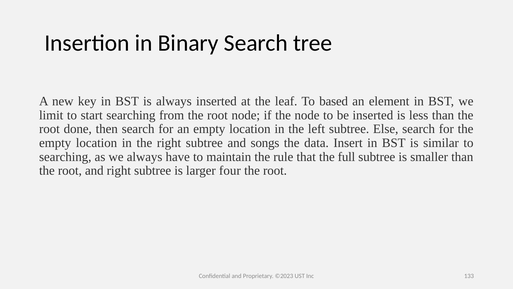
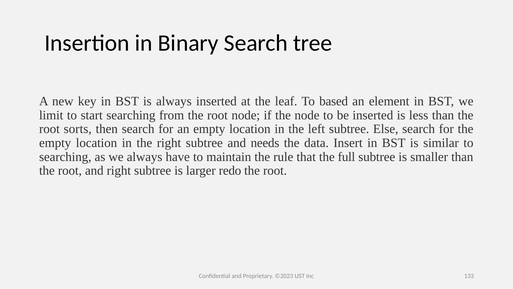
done: done -> sorts (78, 129)
songs: songs -> needs (265, 143)
four: four -> redo (230, 170)
